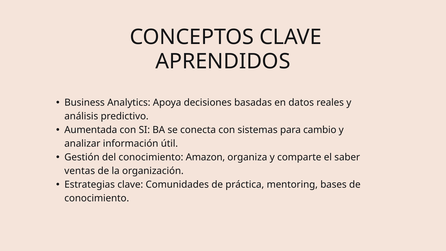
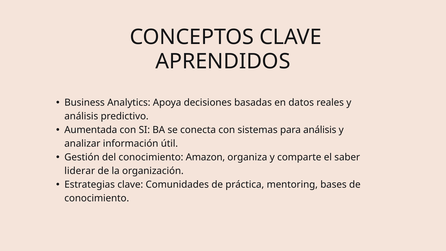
para cambio: cambio -> análisis (320, 130)
ventas: ventas -> liderar (80, 171)
